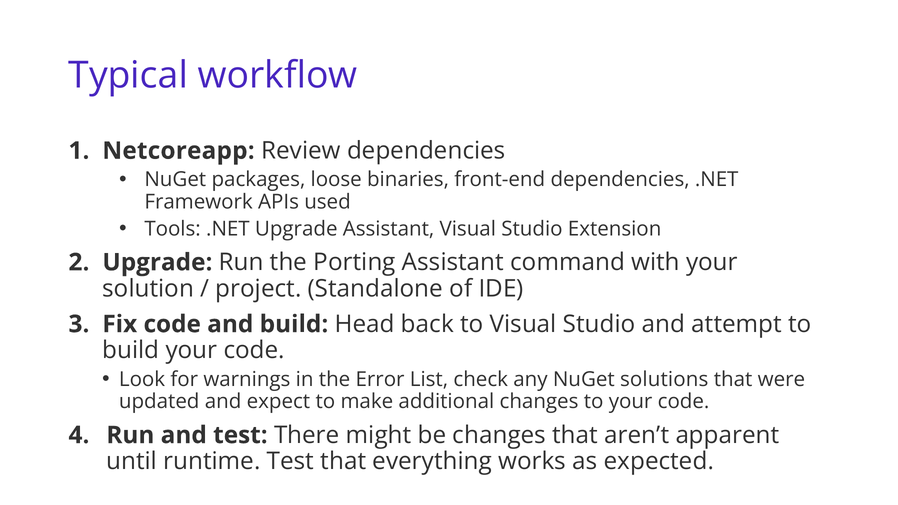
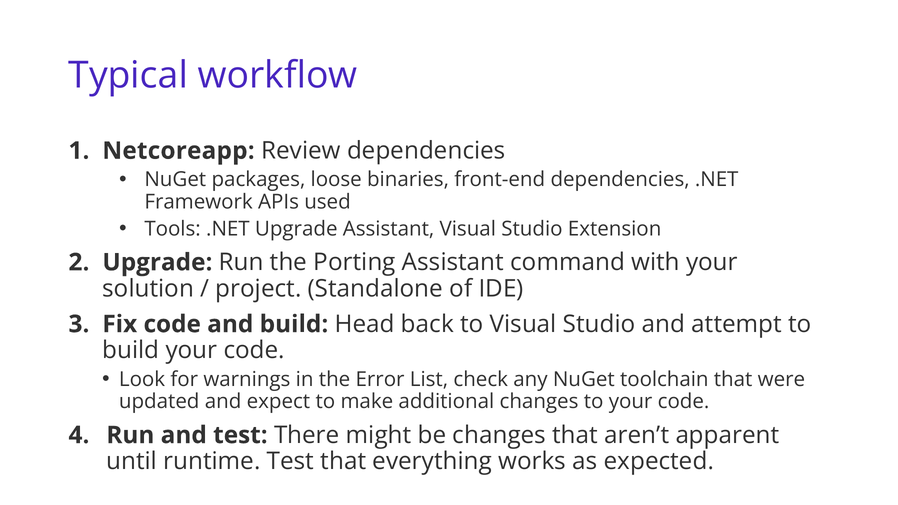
solutions: solutions -> toolchain (664, 379)
